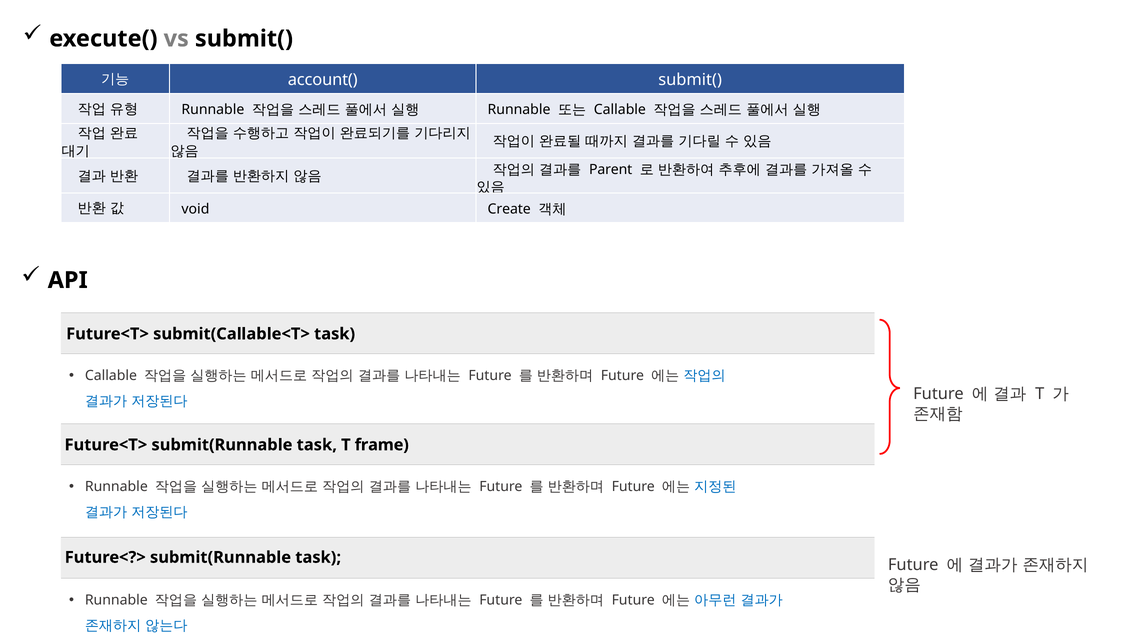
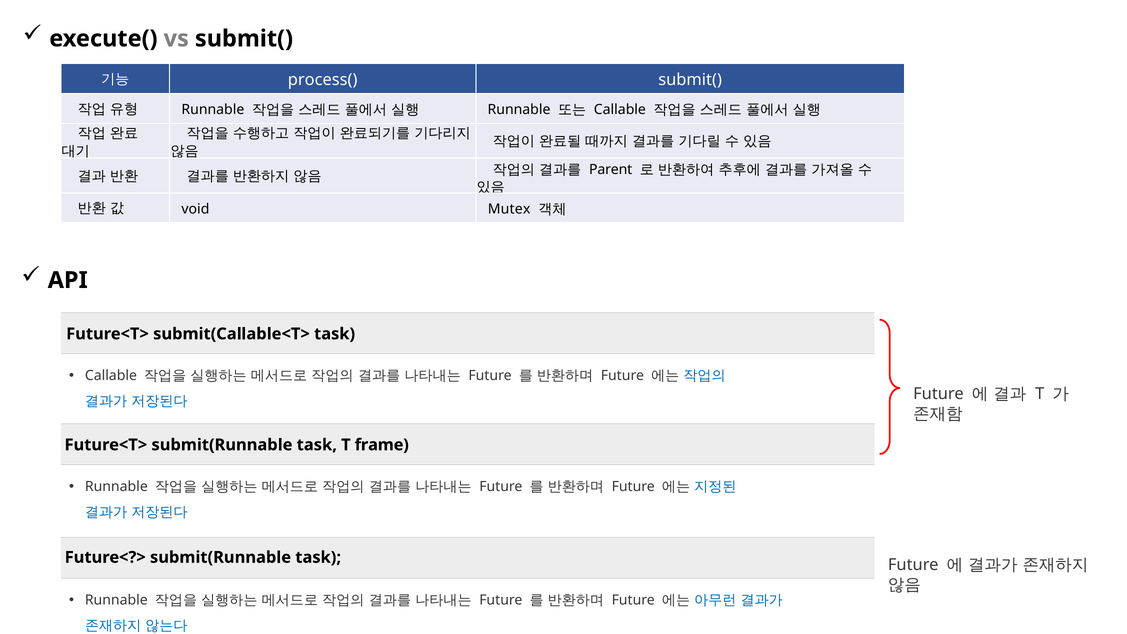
account(: account( -> process( (323, 80)
Create: Create -> Mutex (509, 209)
